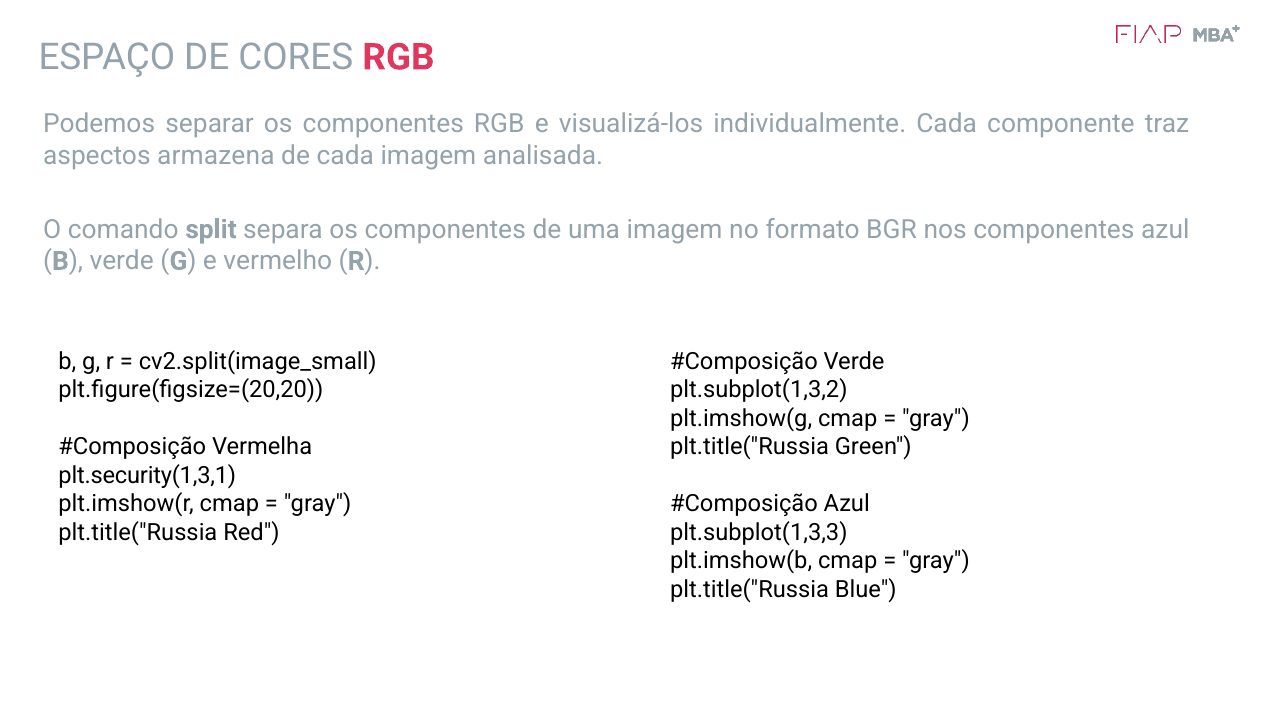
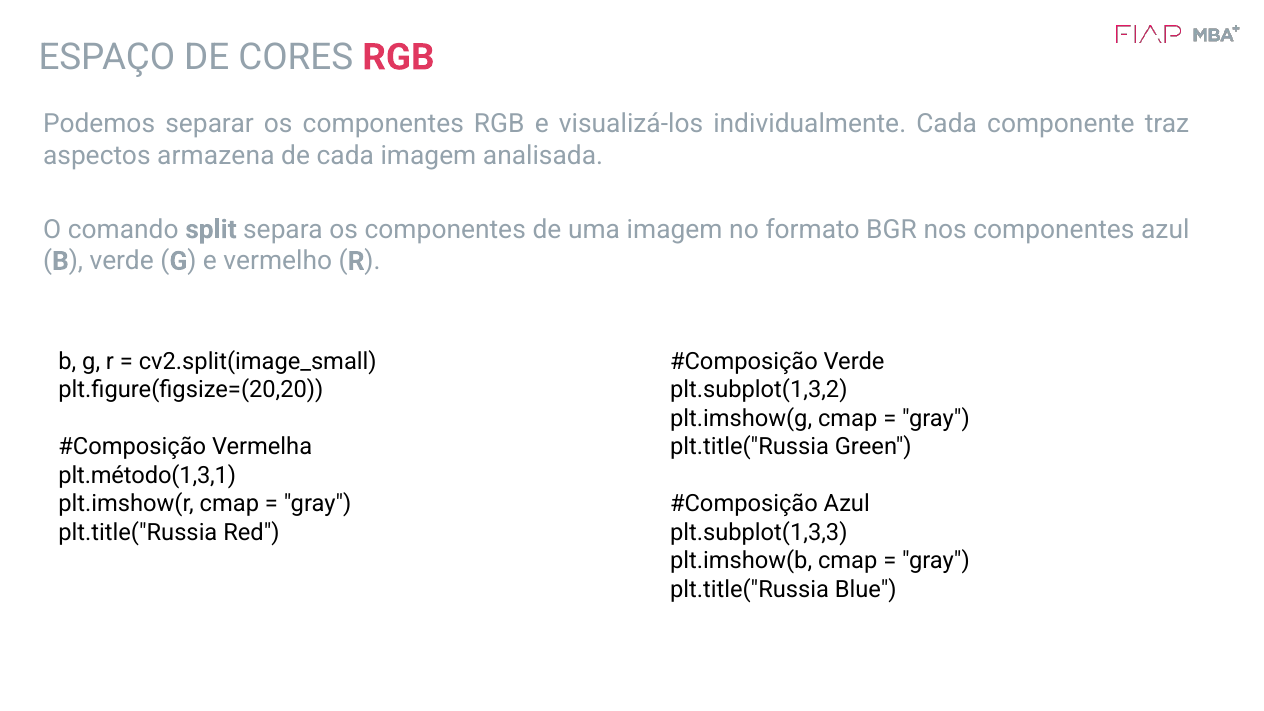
plt.security(1,3,1: plt.security(1,3,1 -> plt.método(1,3,1 (147, 475)
